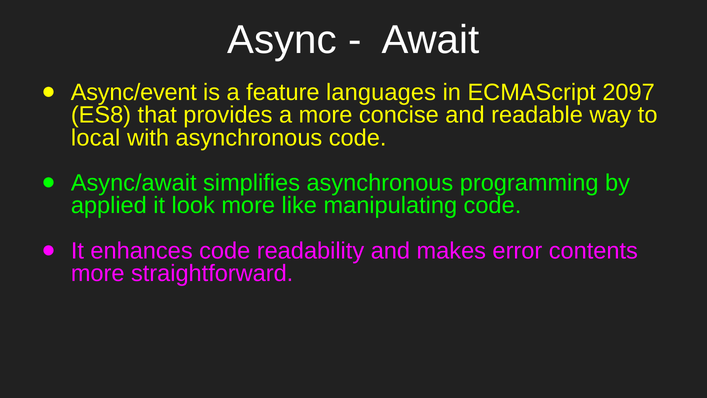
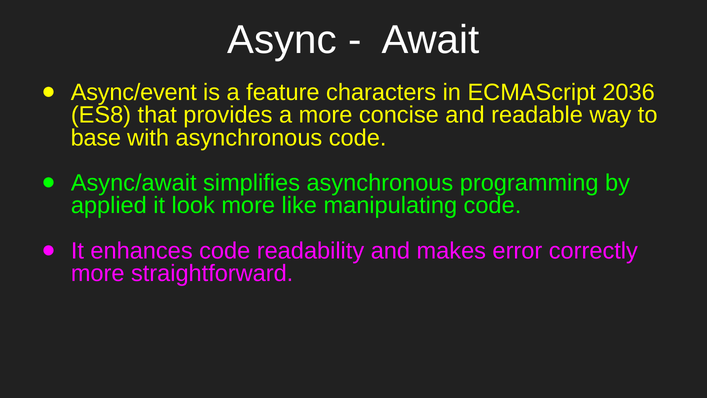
languages: languages -> characters (381, 92)
2097: 2097 -> 2036 (629, 92)
local: local -> base (96, 138)
contents: contents -> correctly (593, 251)
